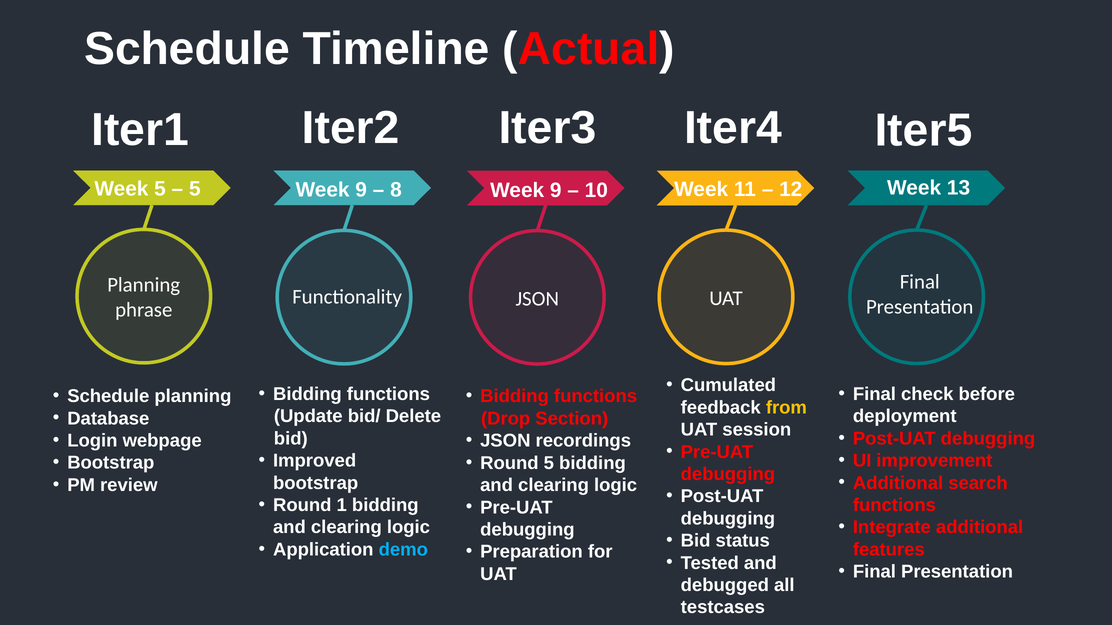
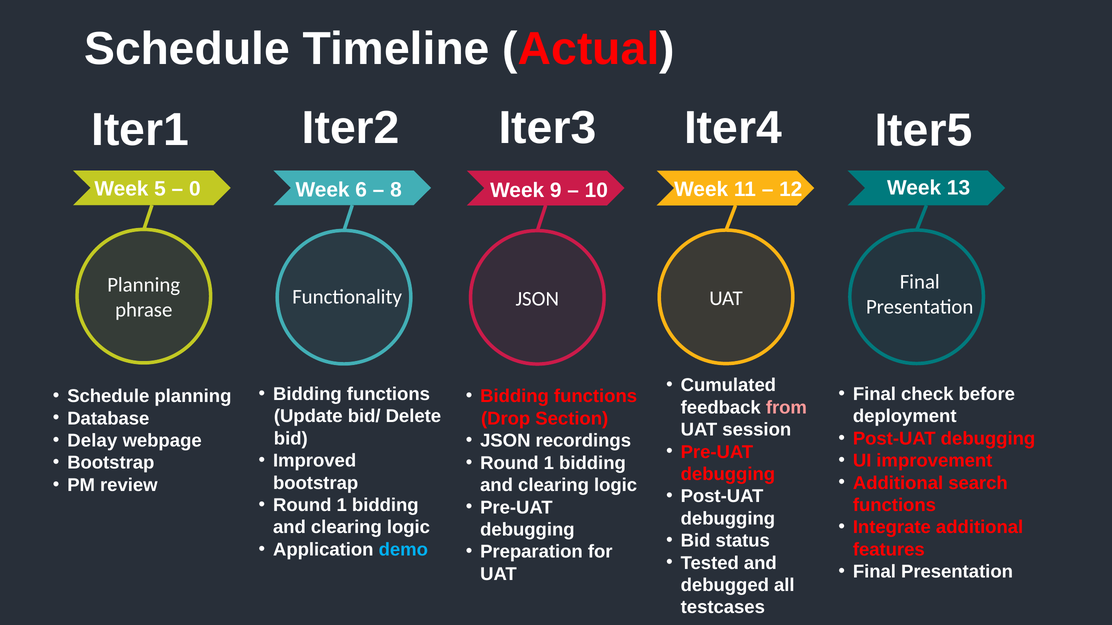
5: 5 -> 0 (195, 189)
9: 9 -> 6 (361, 190)
from colour: yellow -> pink (786, 408)
Login: Login -> Delay (92, 441)
5: 5 -> 1 (549, 463)
